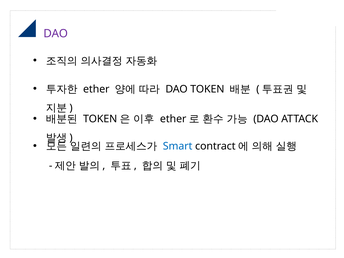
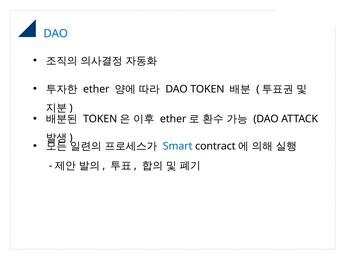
DAO colour: purple -> blue (56, 33)
